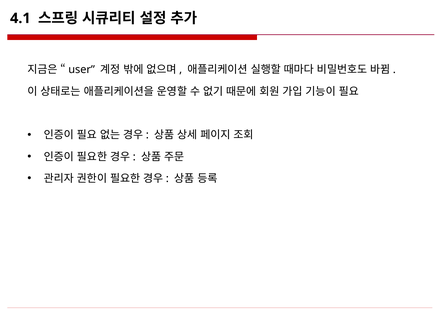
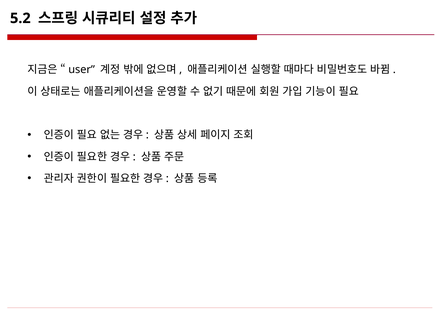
4.1: 4.1 -> 5.2 (20, 18)
